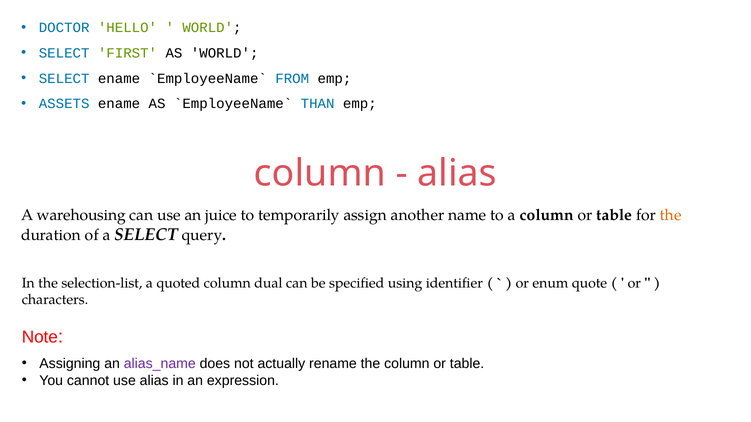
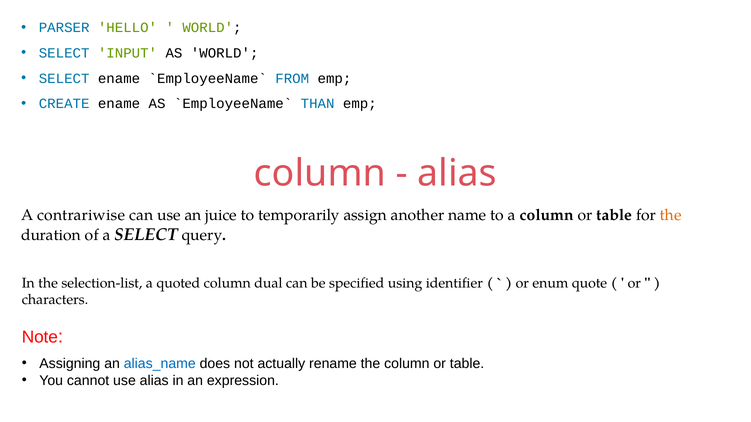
DOCTOR: DOCTOR -> PARSER (64, 28)
FIRST: FIRST -> INPUT (127, 53)
ASSETS: ASSETS -> CREATE (64, 104)
warehousing: warehousing -> contrariwise (81, 215)
alias_name colour: purple -> blue (160, 364)
